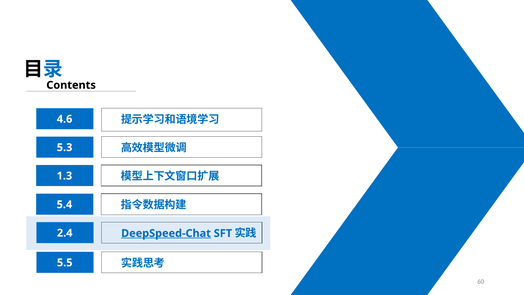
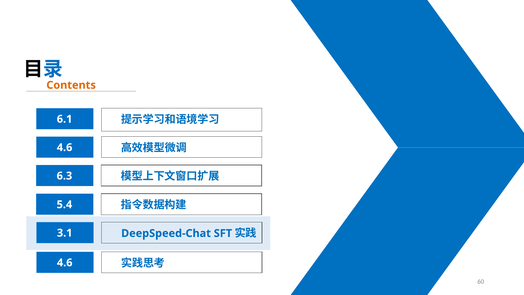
Contents colour: black -> orange (71, 85)
4.6: 4.6 -> 6.1 (65, 119)
5.3: 5.3 -> 4.6 (65, 147)
1.3: 1.3 -> 6.3 (64, 176)
2.4: 2.4 -> 3.1 (65, 233)
DeepSpeed-Chat underline: present -> none (166, 233)
5.5: 5.5 -> 4.6 (65, 262)
